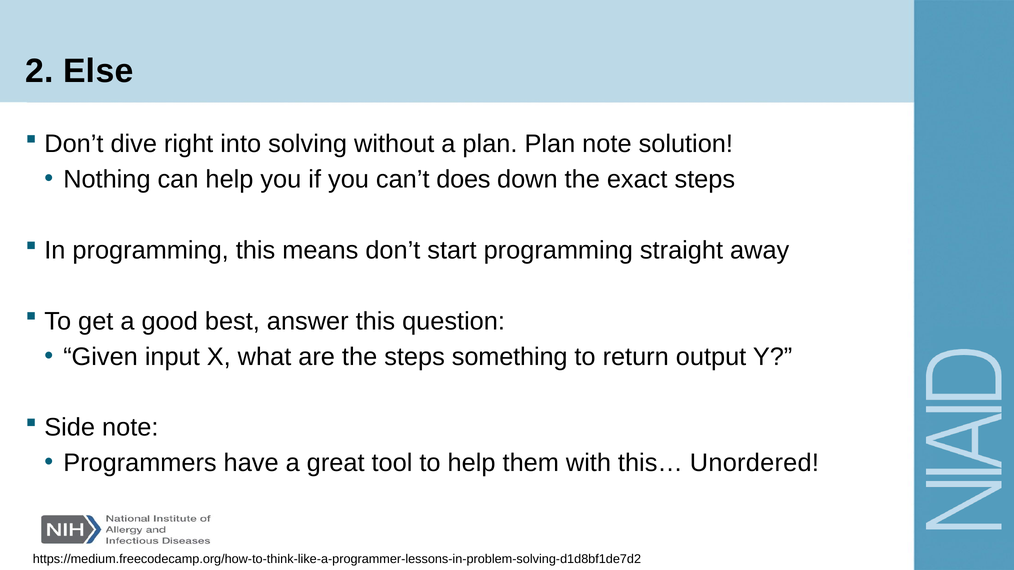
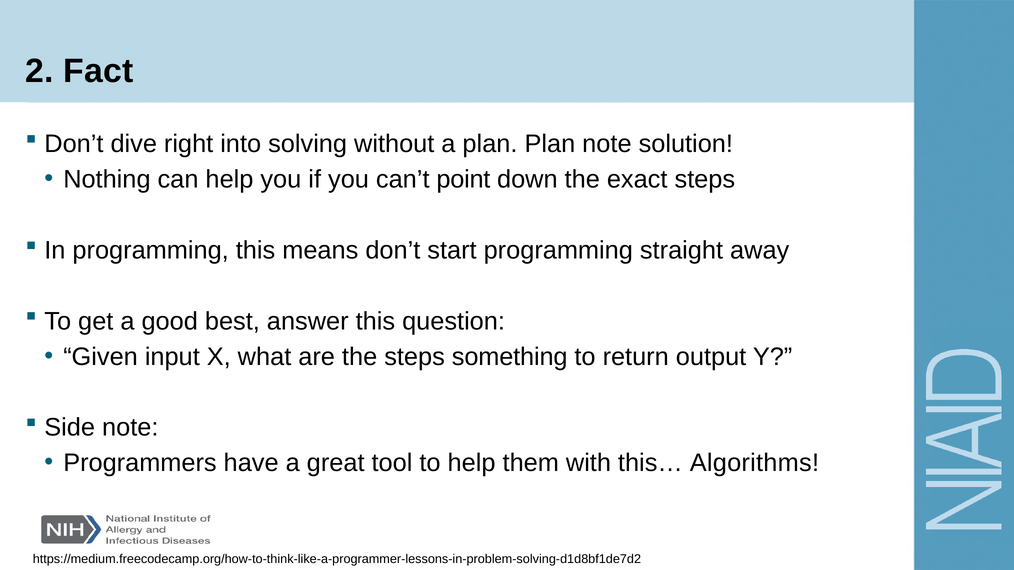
Else: Else -> Fact (98, 71)
does: does -> point (463, 179)
Unordered: Unordered -> Algorithms (754, 463)
